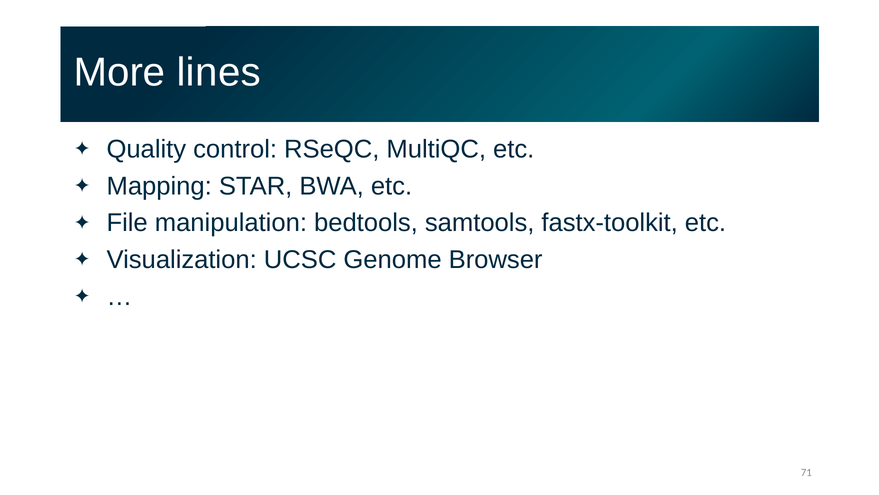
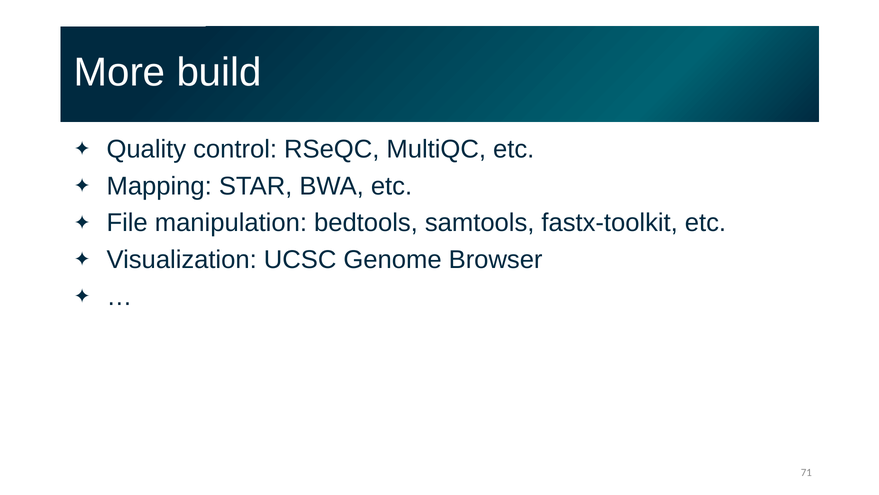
lines: lines -> build (219, 72)
